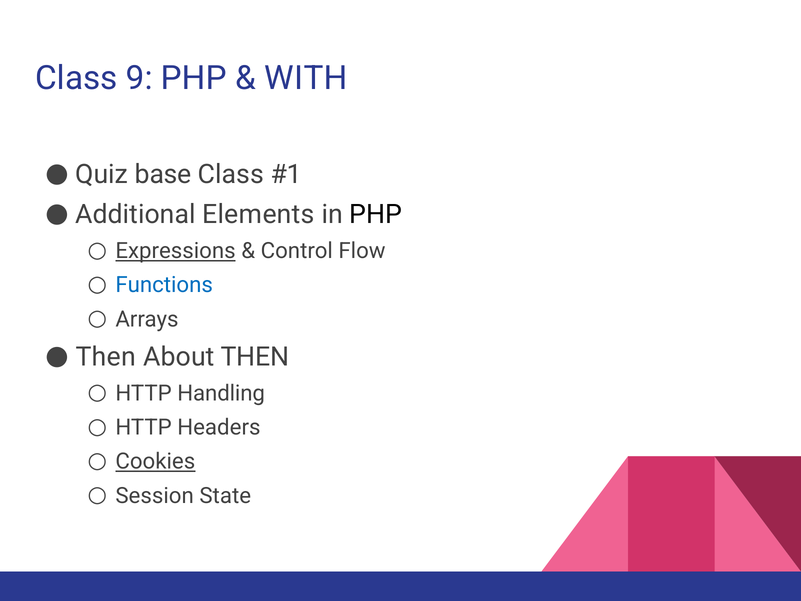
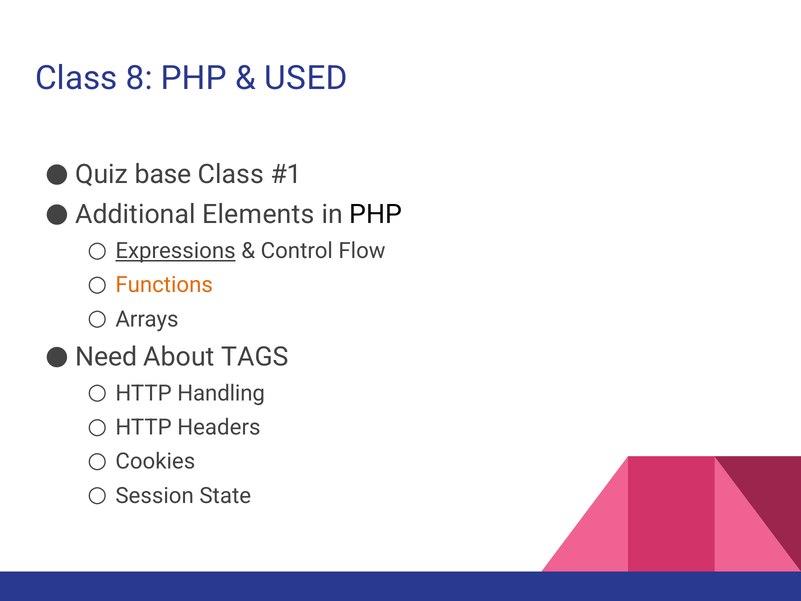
9: 9 -> 8 (139, 78)
WITH: WITH -> USED (306, 78)
Functions colour: blue -> orange (164, 285)
Then: Then -> Need (106, 357)
About THEN: THEN -> TAGS (255, 357)
Cookies underline: present -> none (155, 461)
